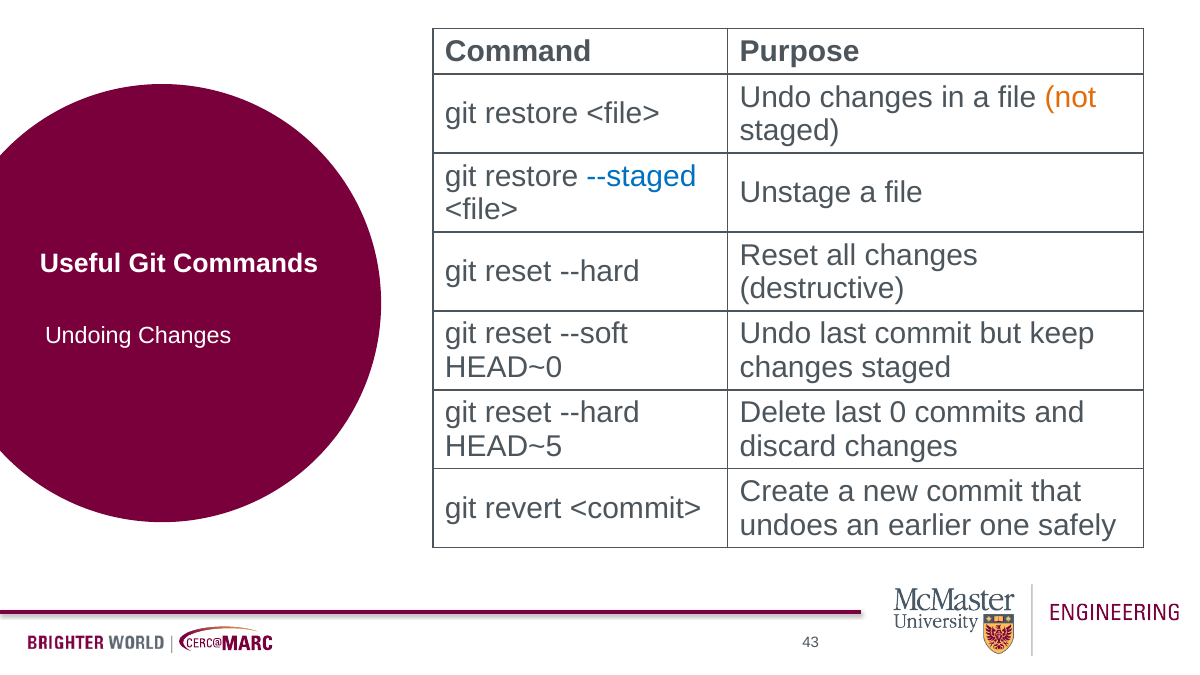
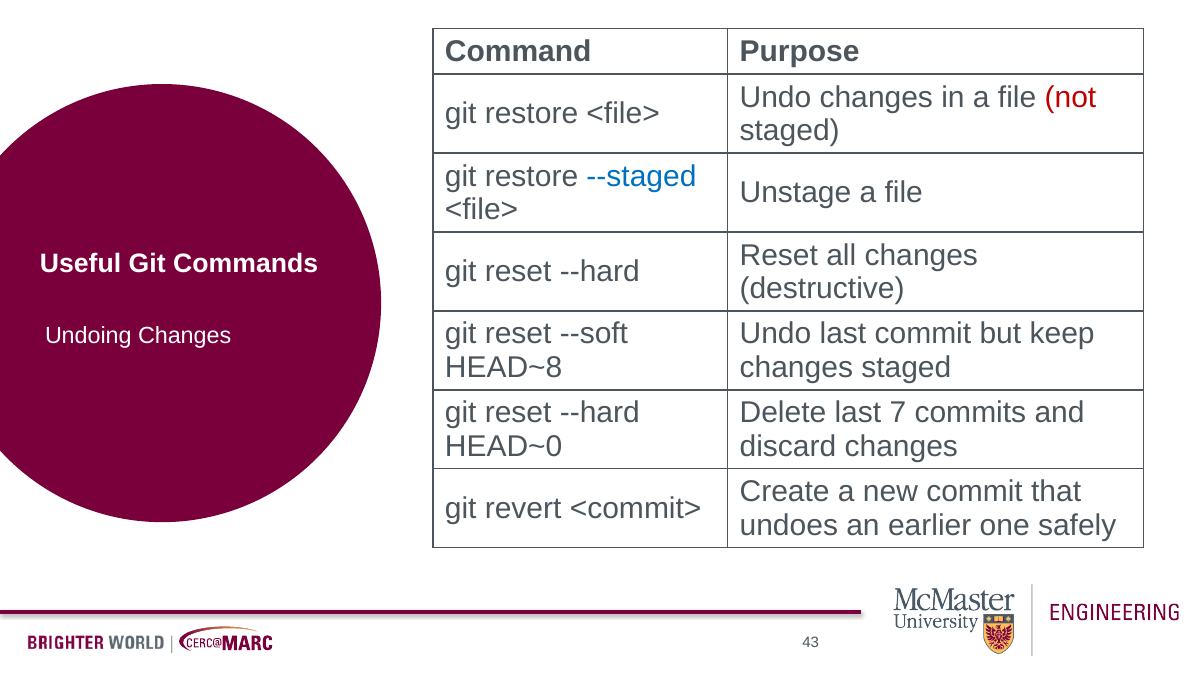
not colour: orange -> red (1070, 97)
HEAD~0: HEAD~0 -> HEAD~8 (504, 368)
0: 0 -> 7 (898, 413)
HEAD~5: HEAD~5 -> HEAD~0 (504, 446)
